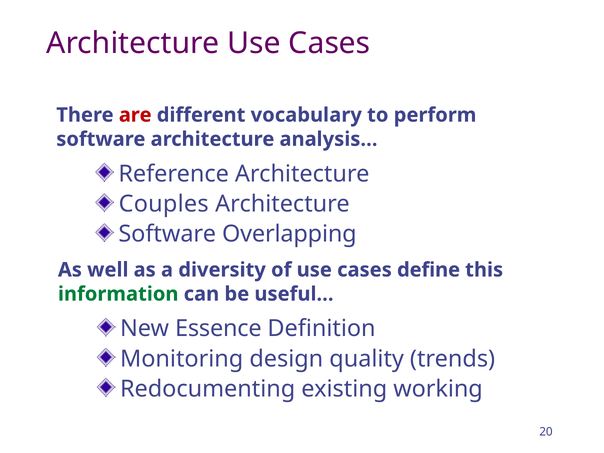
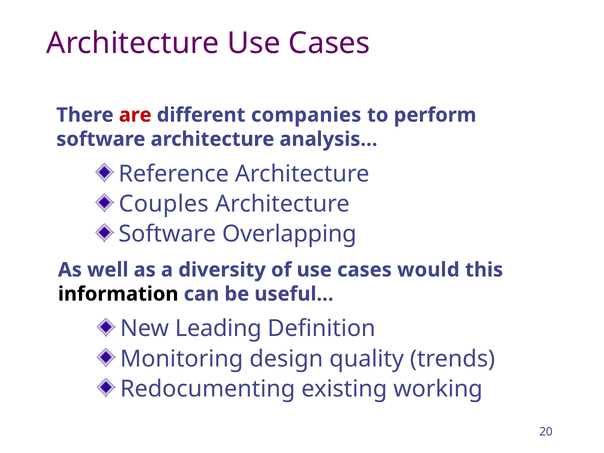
vocabulary: vocabulary -> companies (306, 115)
define: define -> would (428, 270)
information colour: green -> black (118, 294)
Essence: Essence -> Leading (218, 329)
